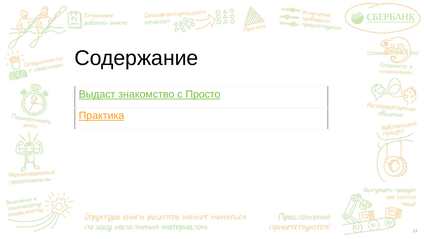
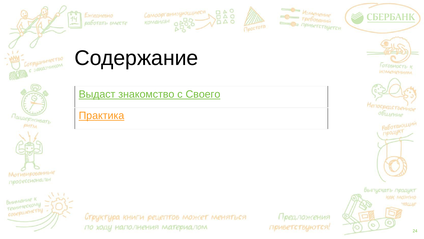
Просто: Просто -> Своего (203, 94)
